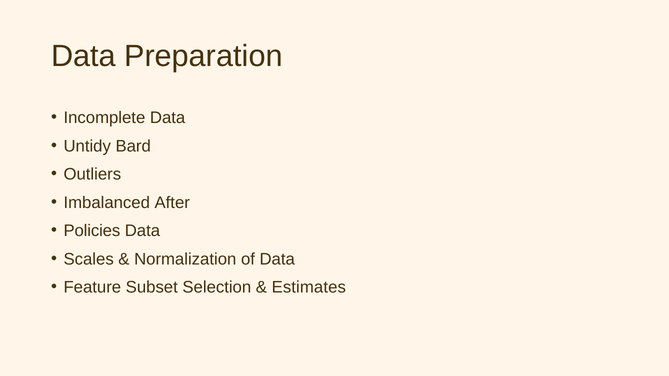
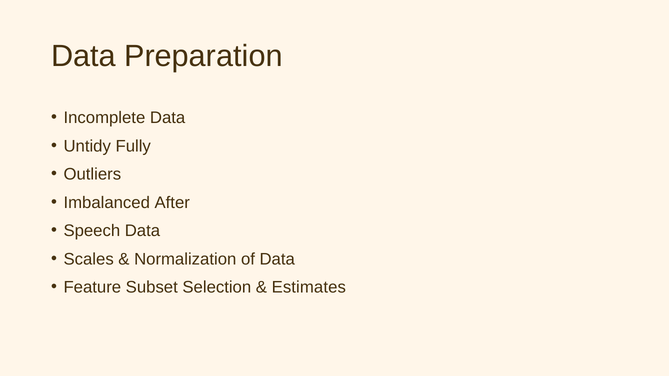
Bard: Bard -> Fully (133, 146)
Policies: Policies -> Speech (92, 231)
